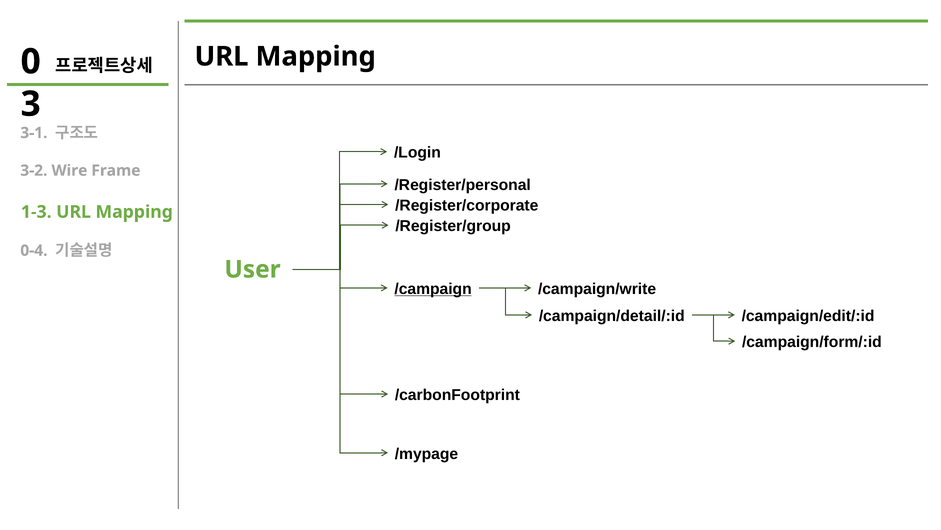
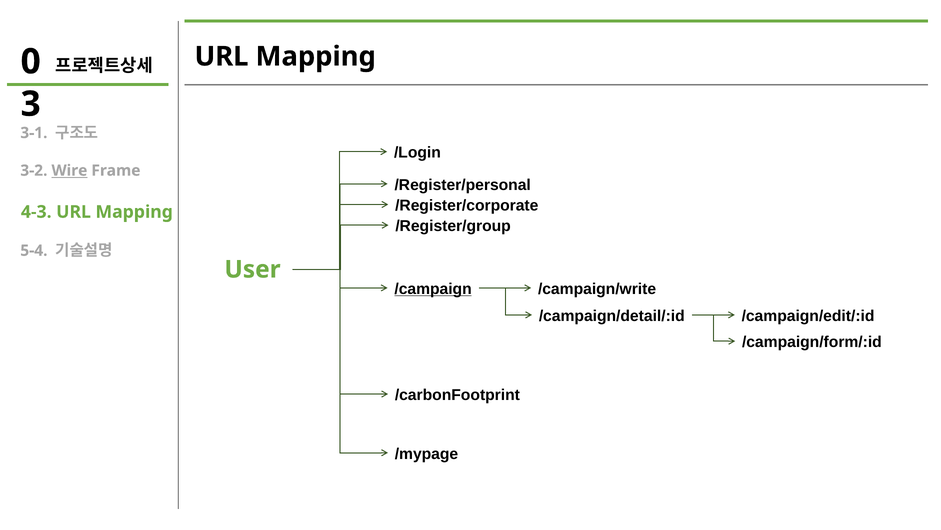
Wire underline: none -> present (69, 170)
1-3: 1-3 -> 4-3 (36, 212)
0-4: 0-4 -> 5-4 (34, 250)
